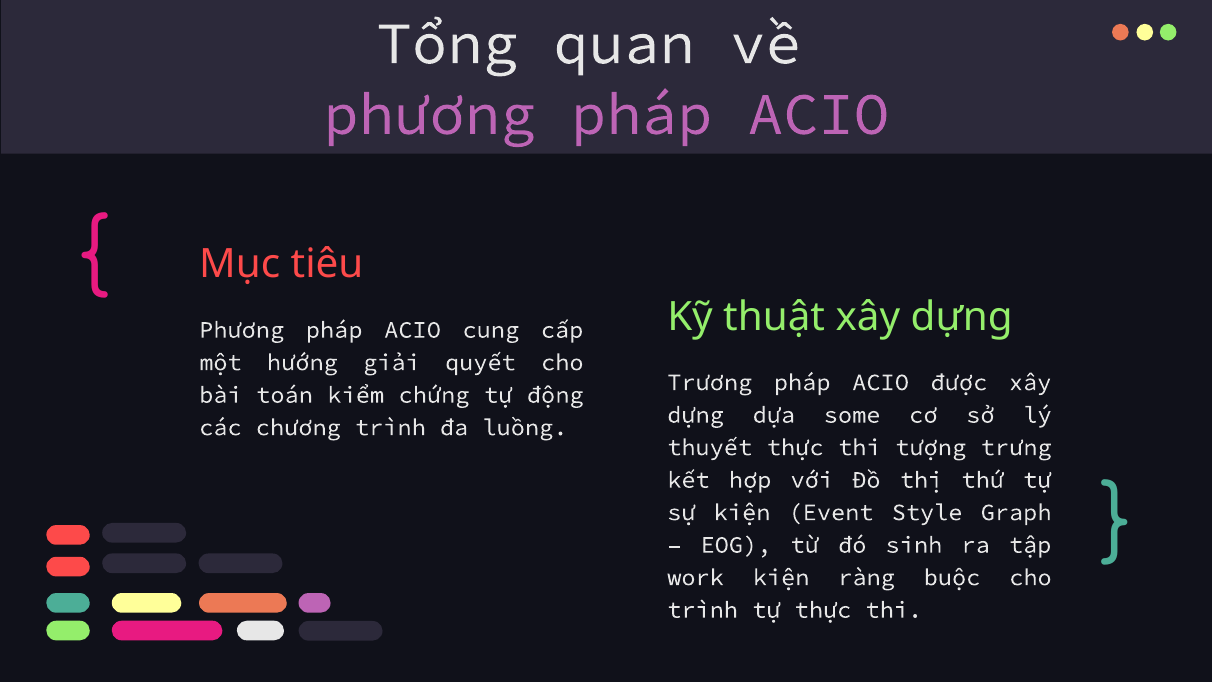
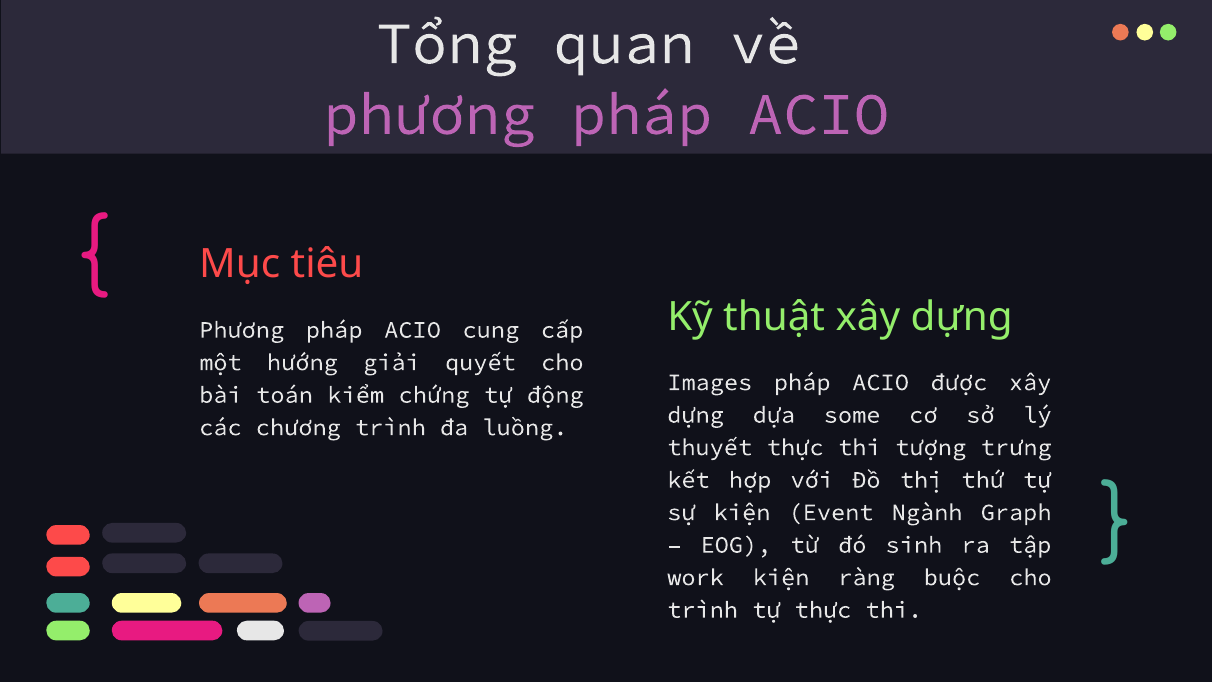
Trương: Trương -> Images (710, 382)
Style: Style -> Ngành (927, 512)
